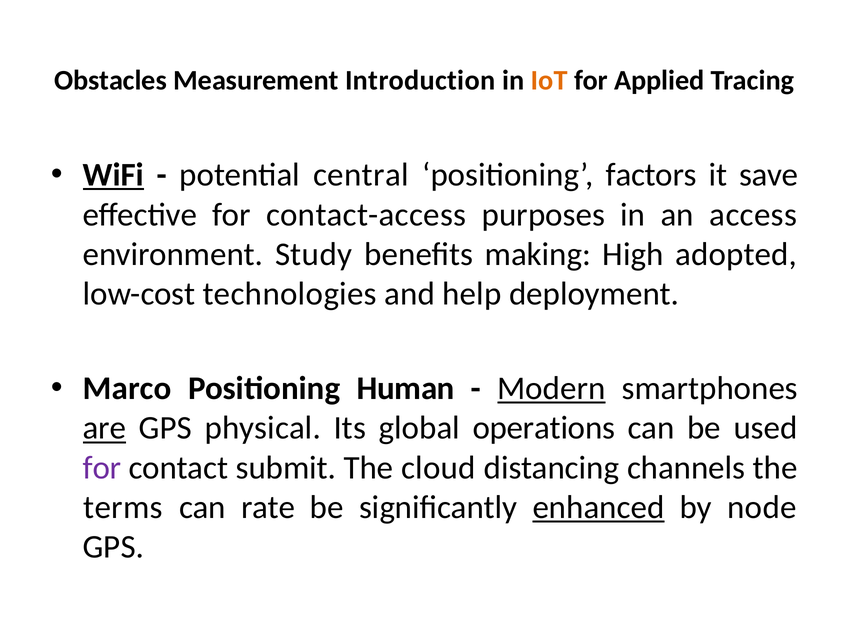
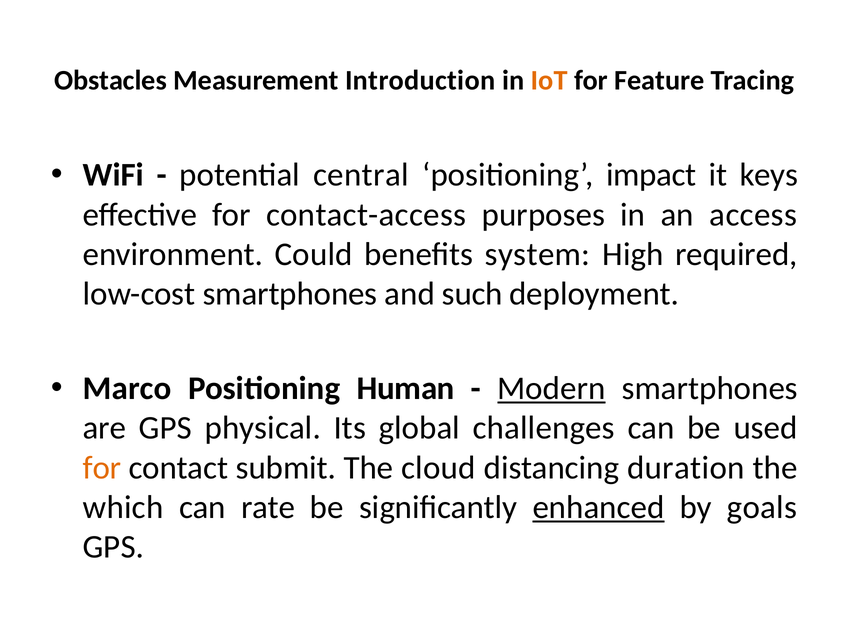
Applied: Applied -> Feature (659, 81)
WiFi underline: present -> none (113, 175)
factors: factors -> impact (651, 175)
save: save -> keys (769, 175)
Study: Study -> Could (314, 254)
making: making -> system (538, 254)
adopted: adopted -> required (736, 254)
low-cost technologies: technologies -> smartphones (290, 294)
help: help -> such (472, 294)
are underline: present -> none (104, 428)
operations: operations -> challenges (544, 428)
for colour: purple -> orange (102, 468)
channels: channels -> duration (686, 468)
terms: terms -> which (123, 507)
node: node -> goals (762, 507)
